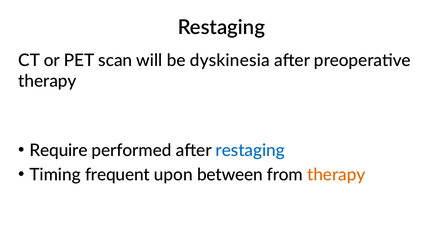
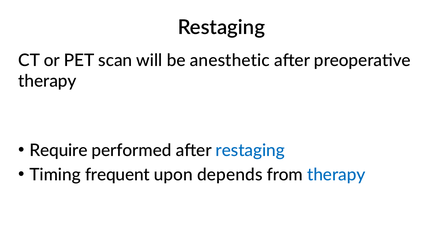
dyskinesia: dyskinesia -> anesthetic (230, 60)
between: between -> depends (230, 174)
therapy colour: orange -> blue (336, 174)
